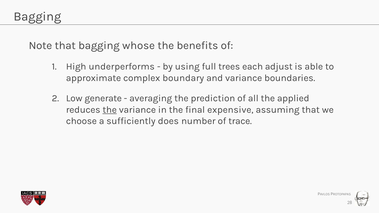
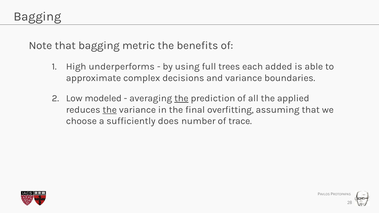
whose: whose -> metric (139, 45)
adjust: adjust -> added (279, 67)
boundary: boundary -> decisions (183, 78)
generate: generate -> modeled (103, 98)
the underline: none -> present (181, 98)
expensive: expensive -> overfitting (230, 110)
